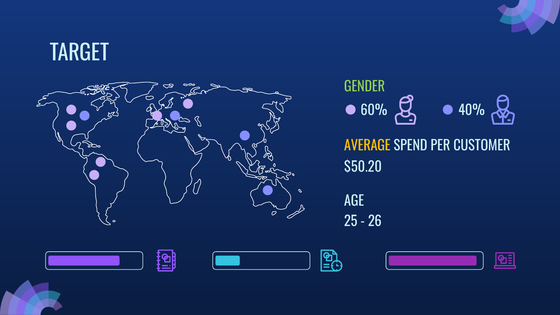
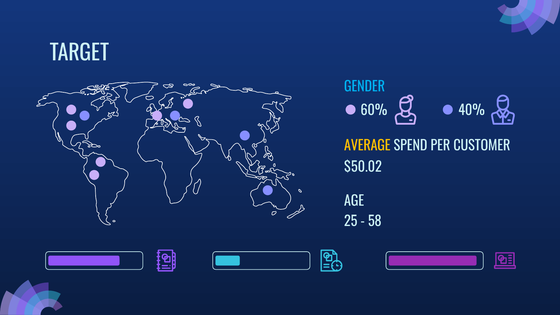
GENDER colour: light green -> light blue (365, 87)
$50.20: $50.20 -> $50.02 (363, 167)
26: 26 -> 58 (375, 222)
